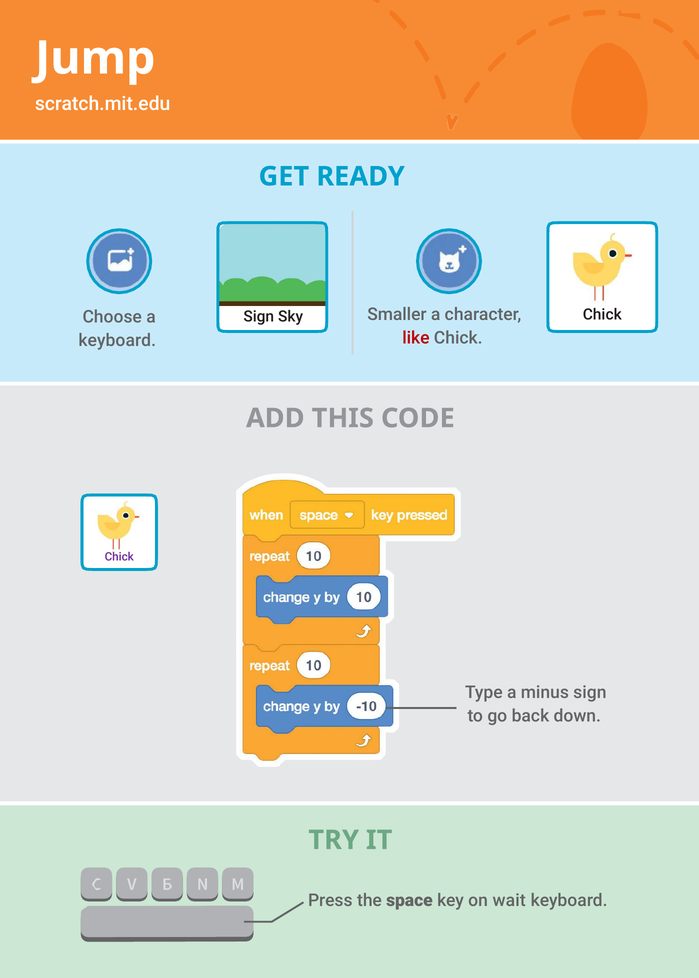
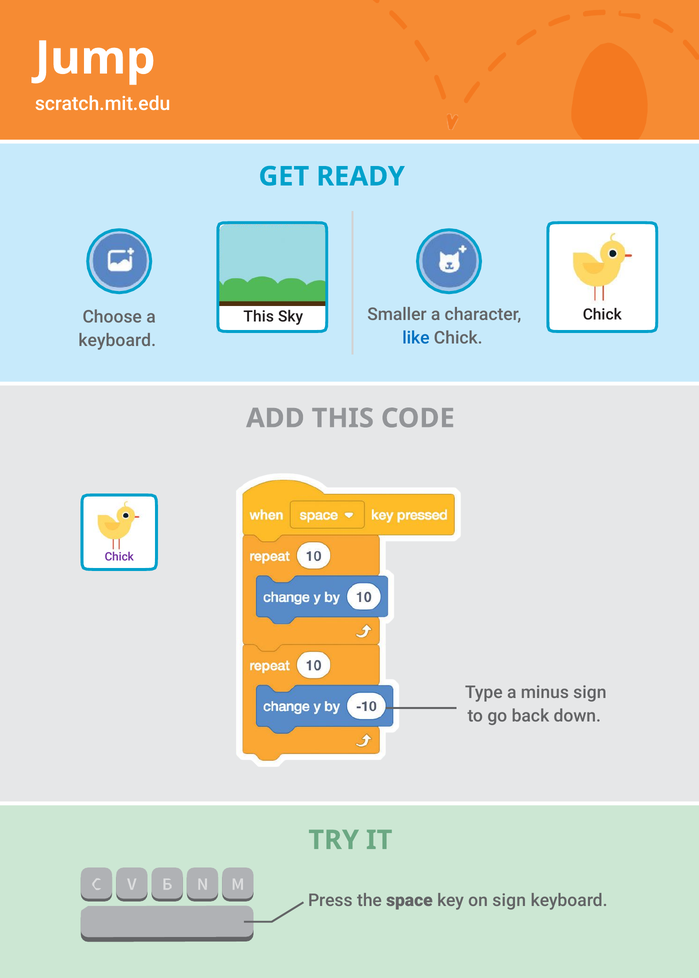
Sign: Sign -> This (259, 317)
like colour: red -> blue (416, 338)
on wait: wait -> sign (509, 901)
